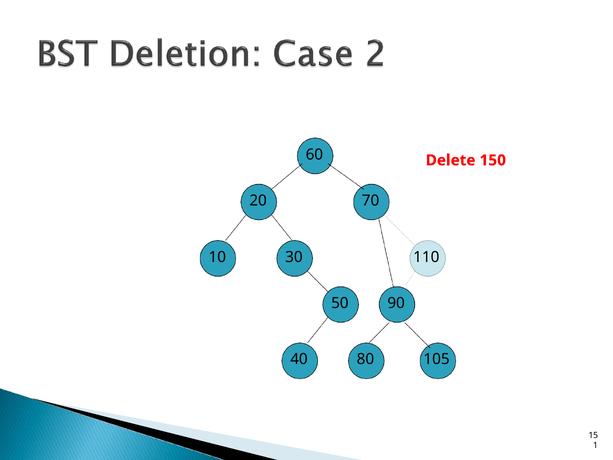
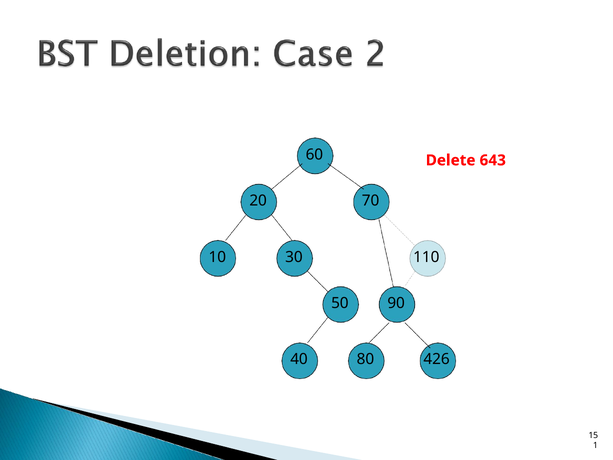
150: 150 -> 643 (493, 160)
105: 105 -> 426 (437, 359)
